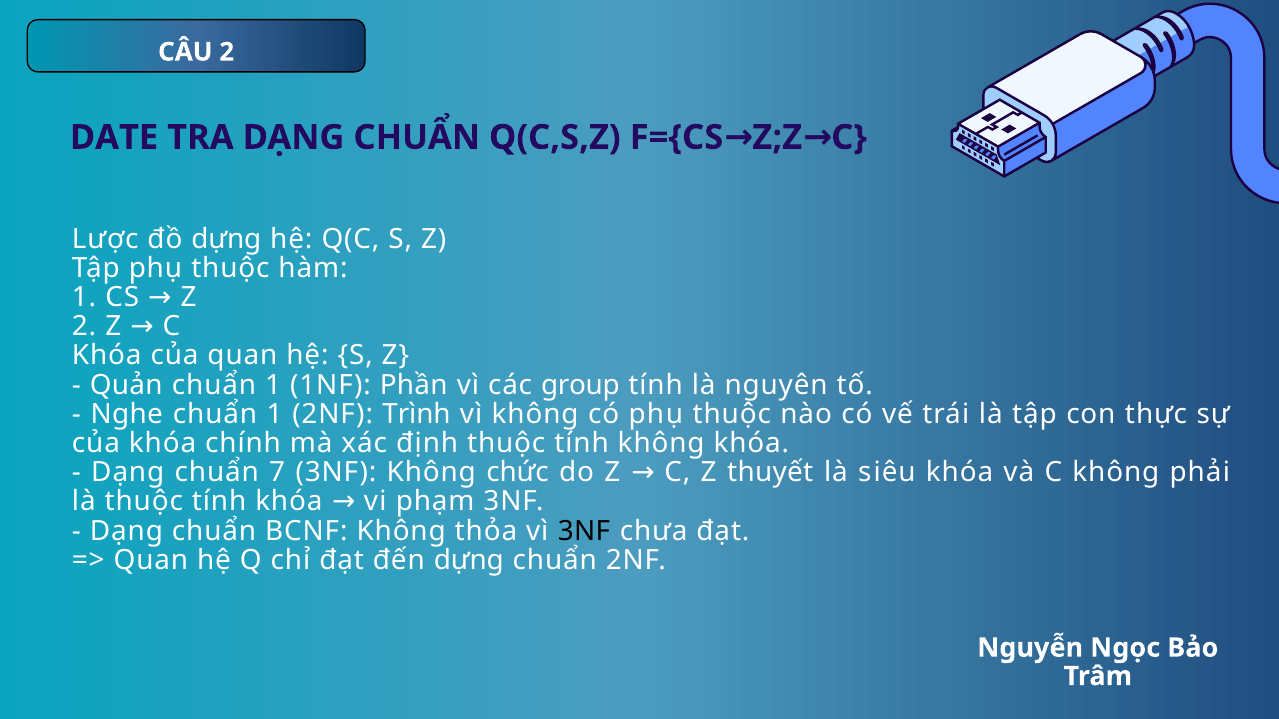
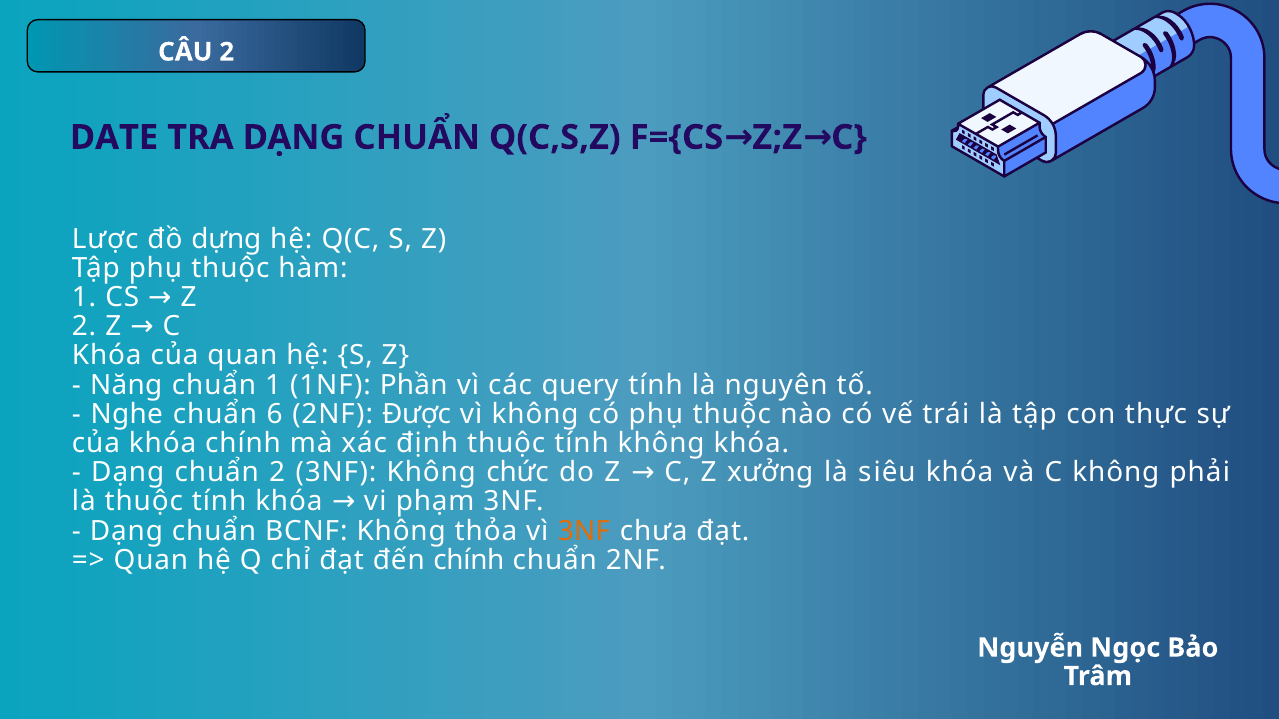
Quản: Quản -> Năng (126, 385)
group: group -> query (580, 385)
1: 1 -> 6 (275, 414)
Trình: Trình -> Được (417, 414)
chuẩn 7: 7 -> 2 (277, 473)
thuyết: thuyết -> xưởng (770, 473)
3NF colour: black -> orange (584, 531)
đến dựng: dựng -> chính (469, 561)
